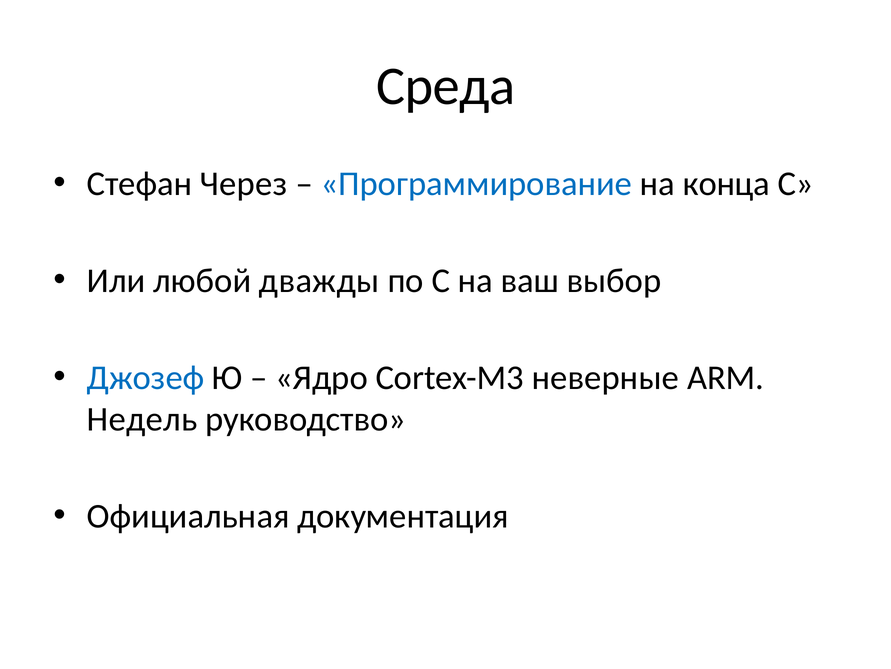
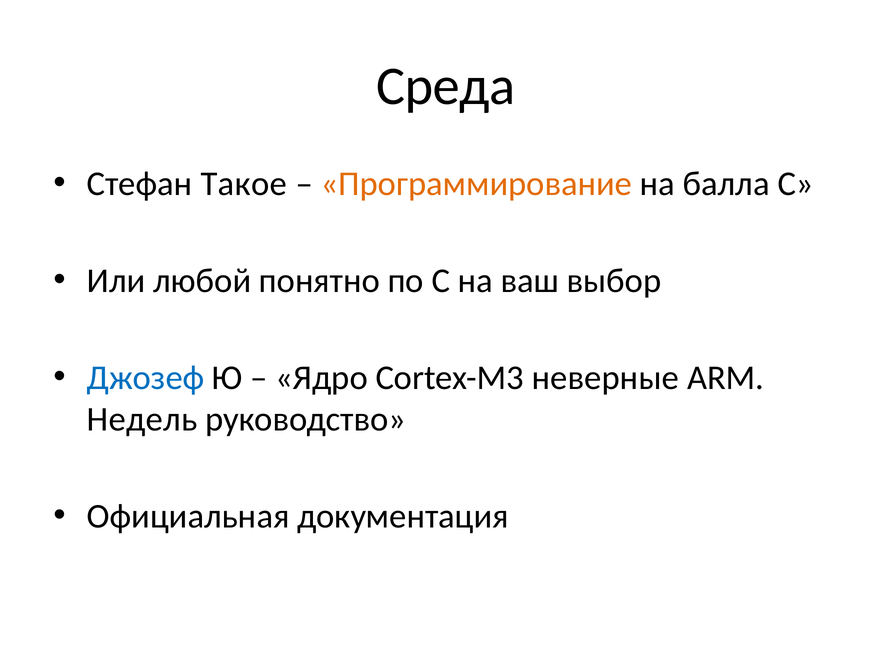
Через: Через -> Такое (244, 184)
Программирование colour: blue -> orange (476, 184)
конца: конца -> балла (726, 184)
дважды: дважды -> понятно (319, 280)
